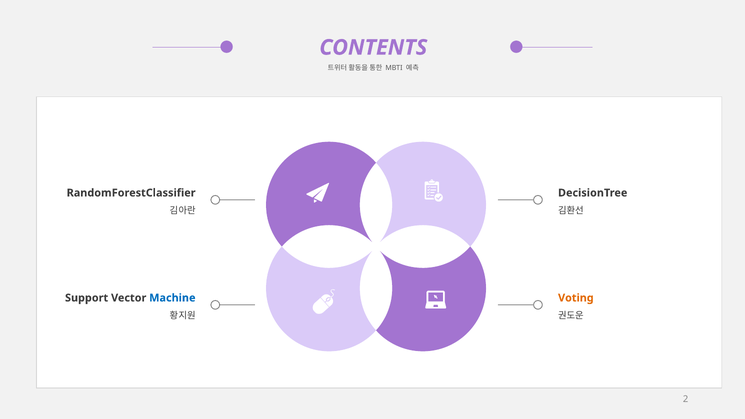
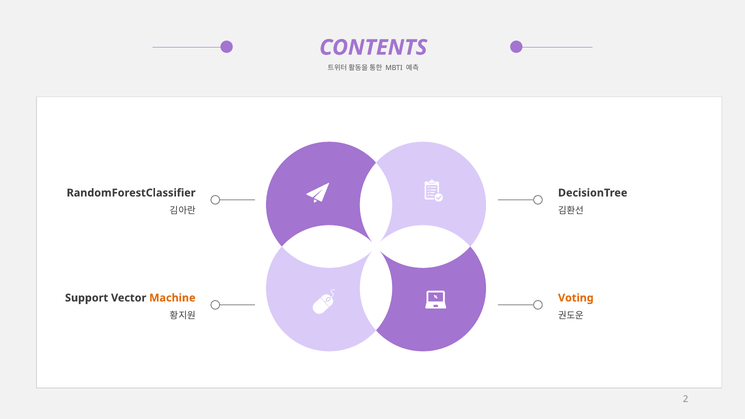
Machine colour: blue -> orange (172, 298)
